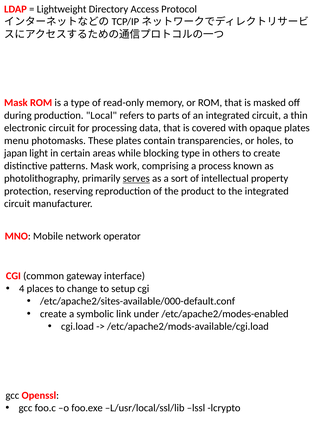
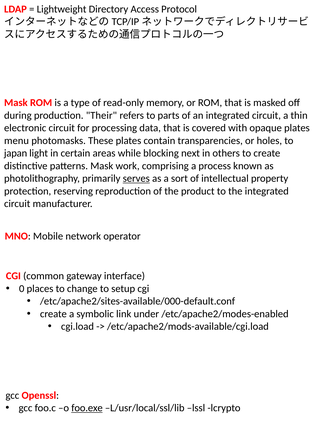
Local: Local -> Their (101, 115)
blocking type: type -> next (190, 153)
4: 4 -> 0 (22, 288)
foo.exe underline: none -> present (87, 407)
